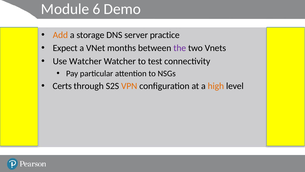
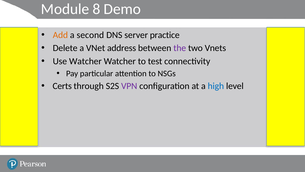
6: 6 -> 8 (96, 9)
storage: storage -> second (90, 35)
Expect: Expect -> Delete (65, 48)
months: months -> address (122, 48)
VPN colour: orange -> purple (129, 86)
high colour: orange -> blue (216, 86)
